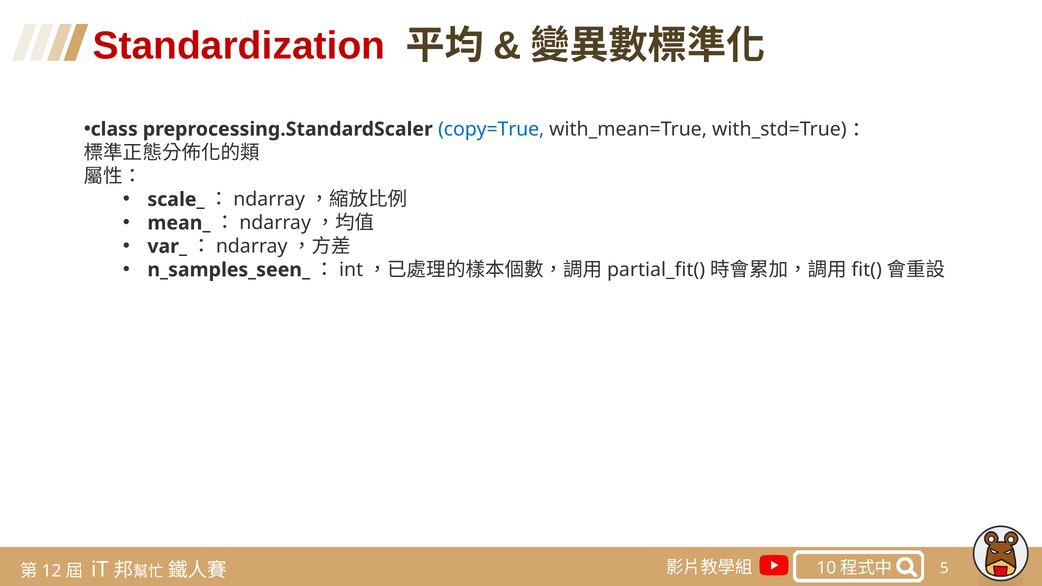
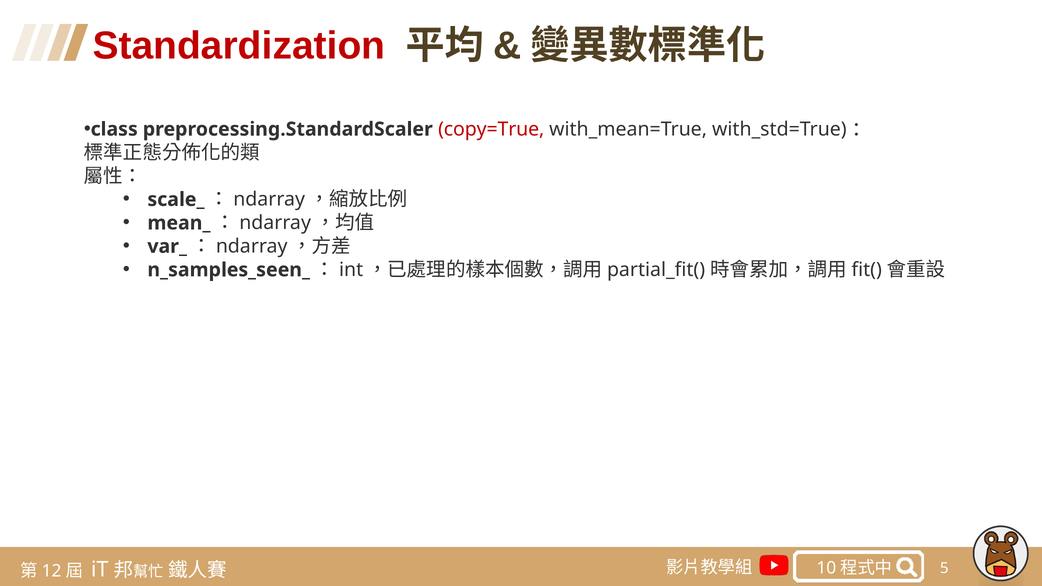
copy=True colour: blue -> red (491, 129)
